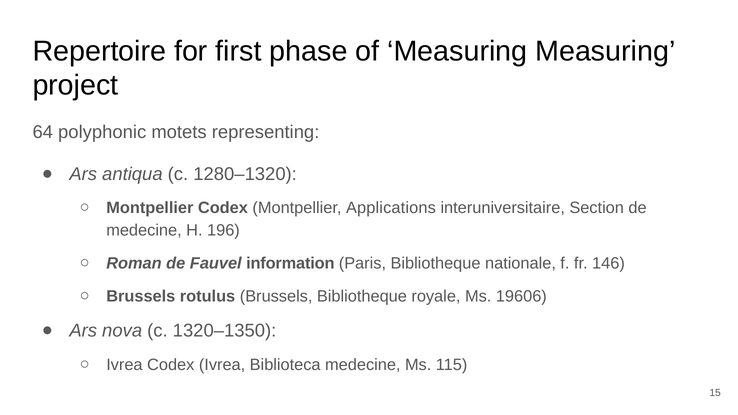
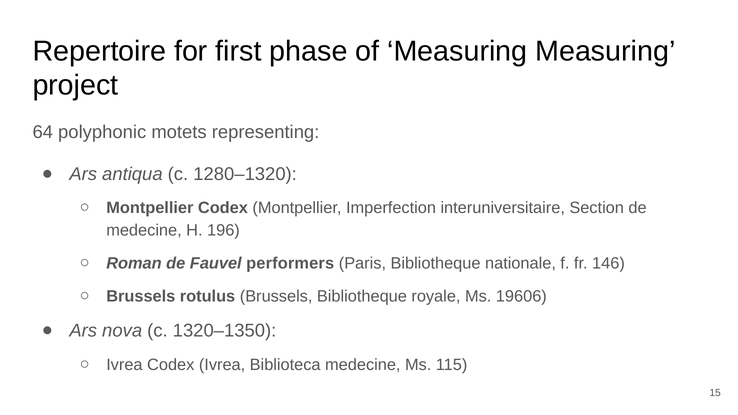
Applications: Applications -> Imperfection (391, 208)
information: information -> performers (290, 263)
